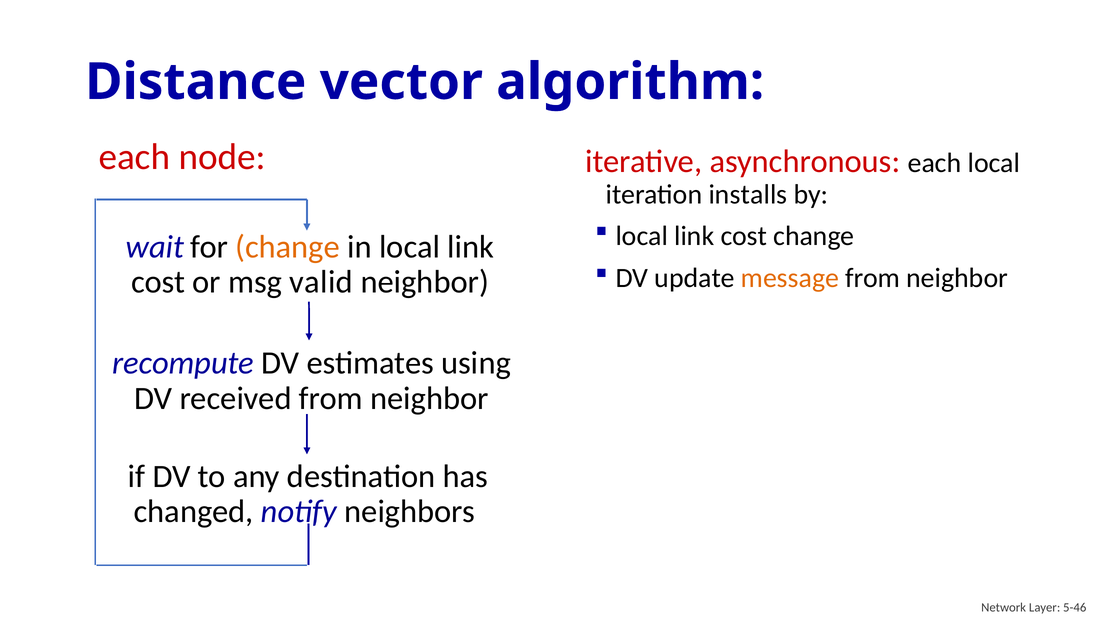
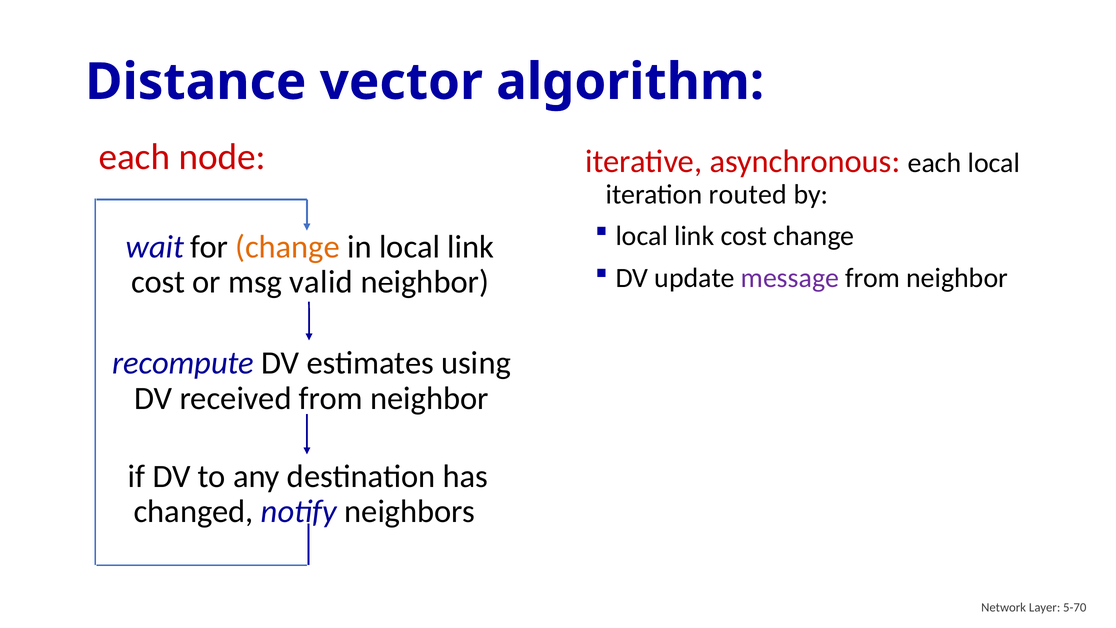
installs: installs -> routed (748, 194)
message colour: orange -> purple (790, 278)
5-46: 5-46 -> 5-70 (1075, 607)
